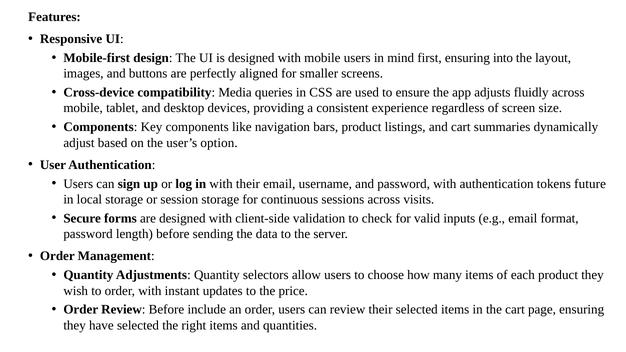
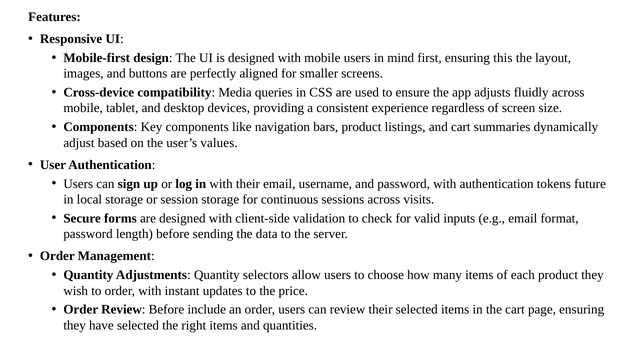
into: into -> this (503, 58)
option: option -> values (219, 143)
